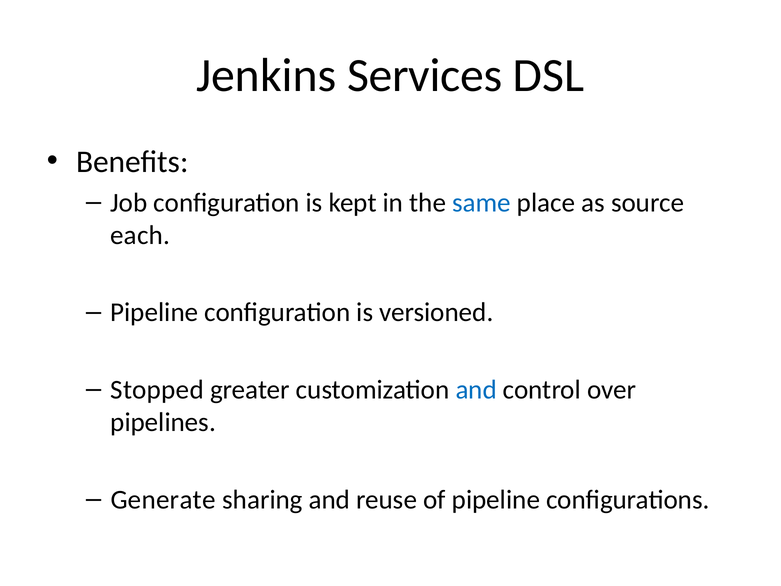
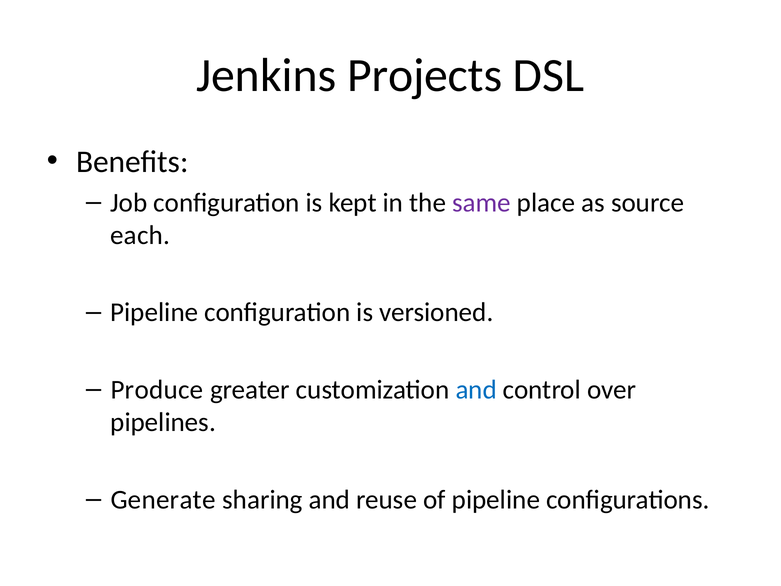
Services: Services -> Projects (425, 76)
same colour: blue -> purple (482, 203)
Stopped: Stopped -> Produce (157, 390)
